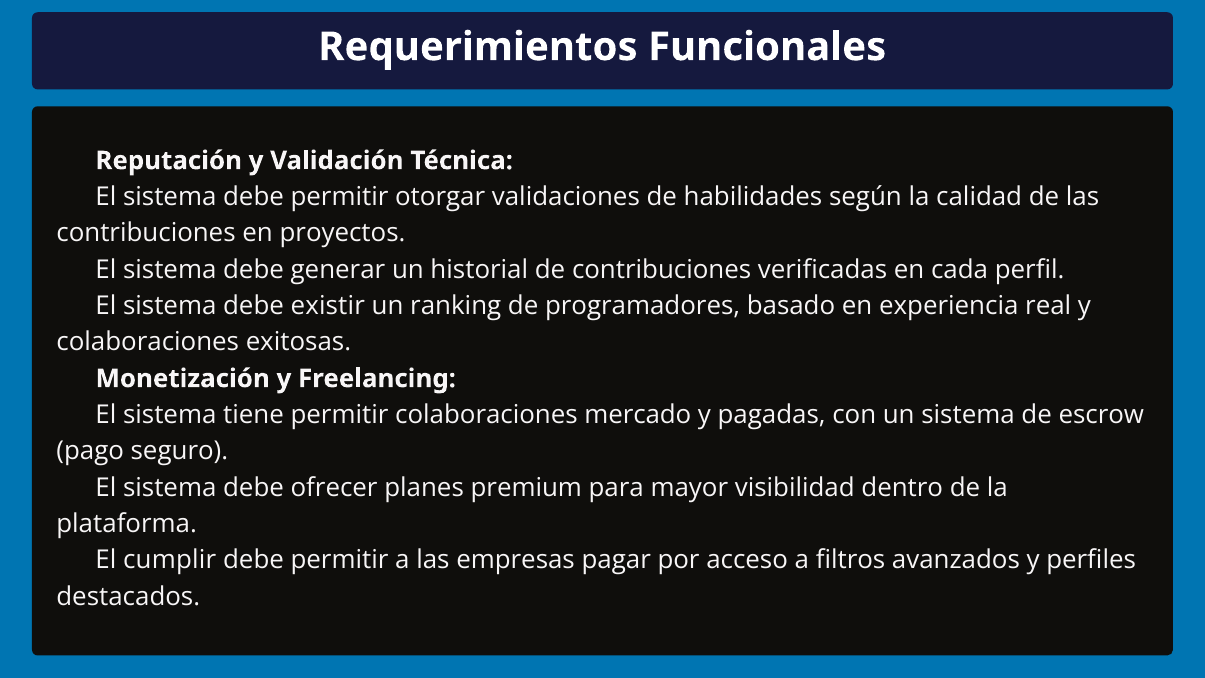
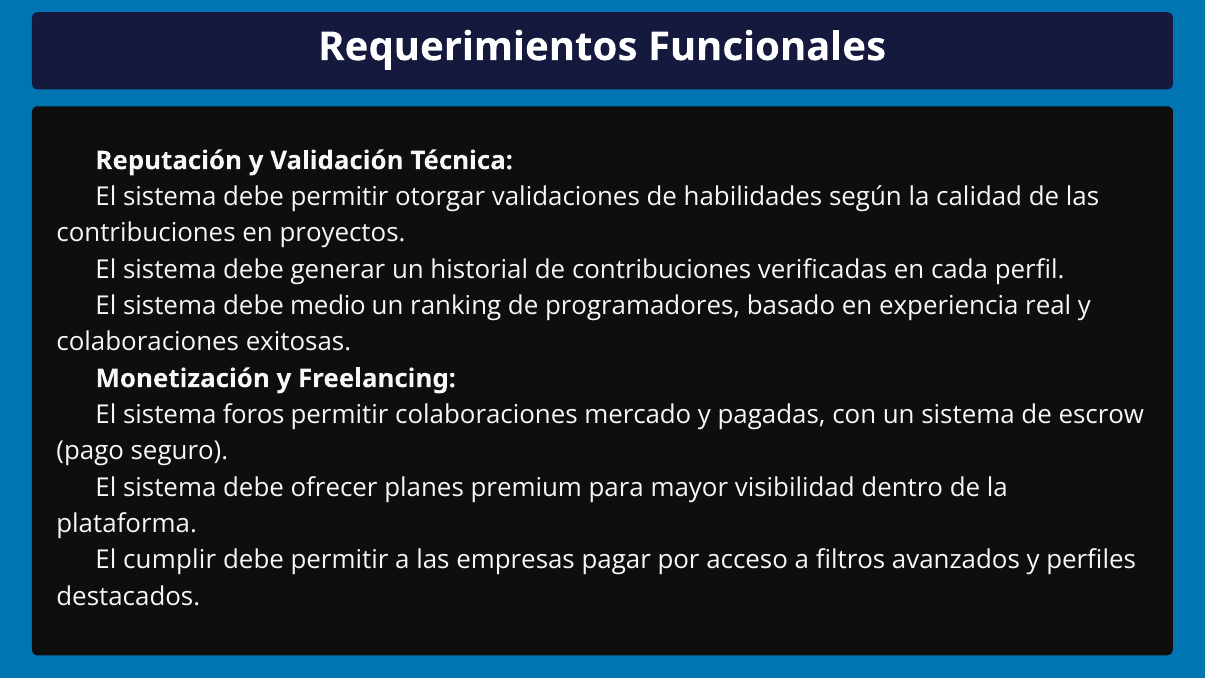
existir: existir -> medio (328, 306)
tiene: tiene -> foros (254, 415)
